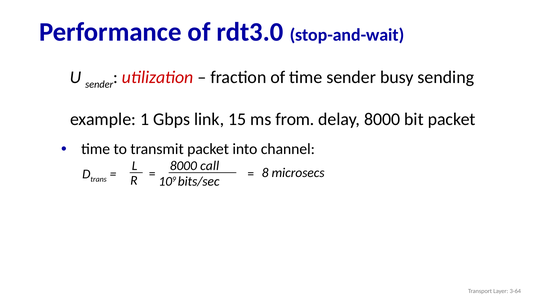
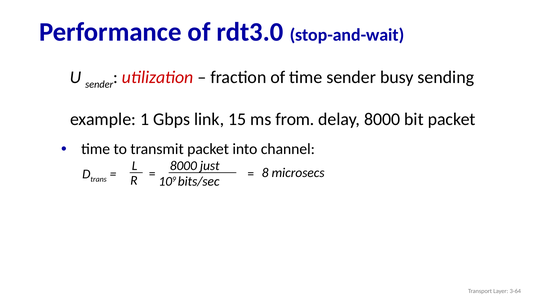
call: call -> just (210, 166)
